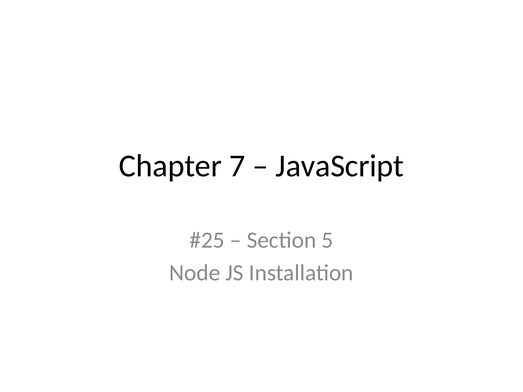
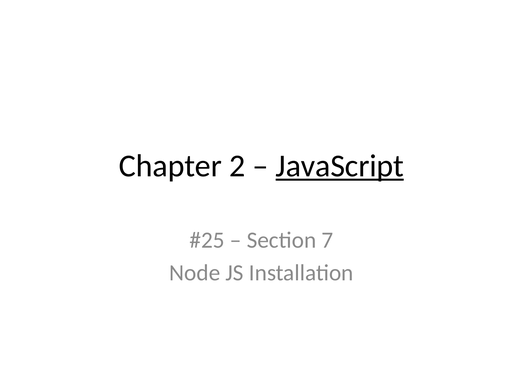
7: 7 -> 2 (237, 166)
JavaScript underline: none -> present (340, 166)
5: 5 -> 7 (327, 240)
